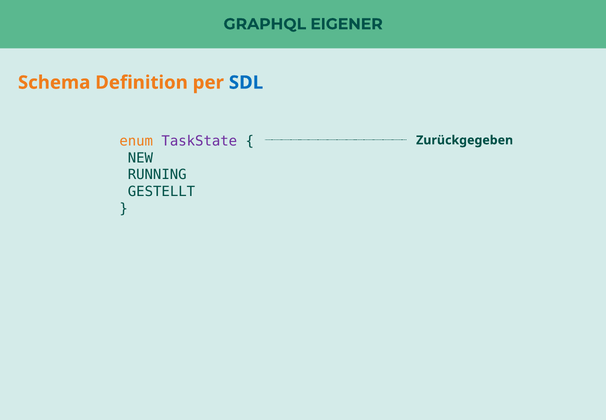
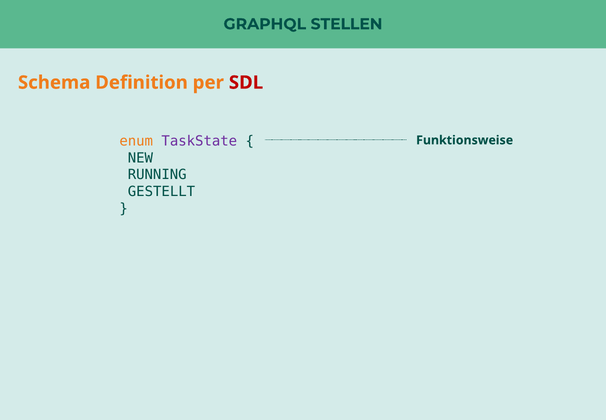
EIGENER: EIGENER -> STELLEN (347, 24)
SDL colour: blue -> red (246, 82)
Zurückgegeben: Zurückgegeben -> Funktionsweise (465, 140)
